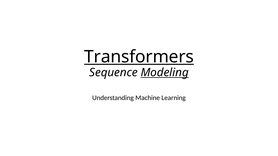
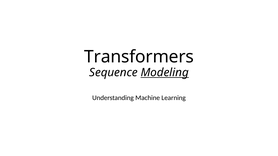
Transformers underline: present -> none (139, 57)
